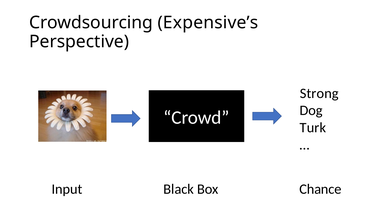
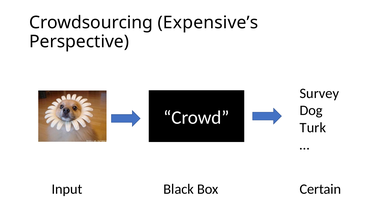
Strong: Strong -> Survey (319, 93)
Chance: Chance -> Certain (320, 189)
